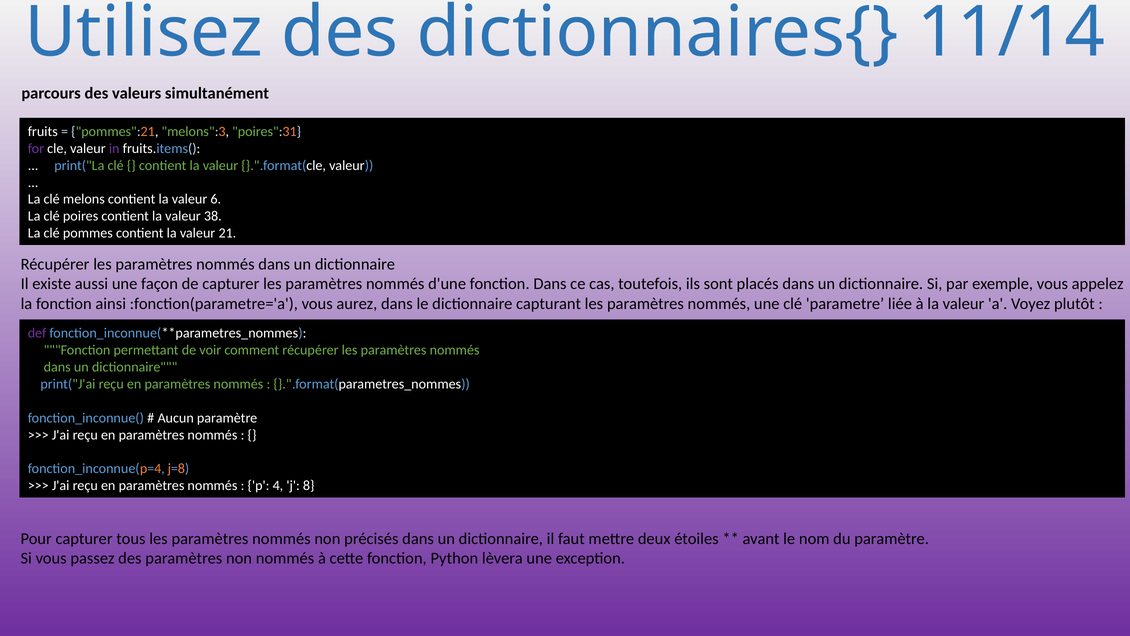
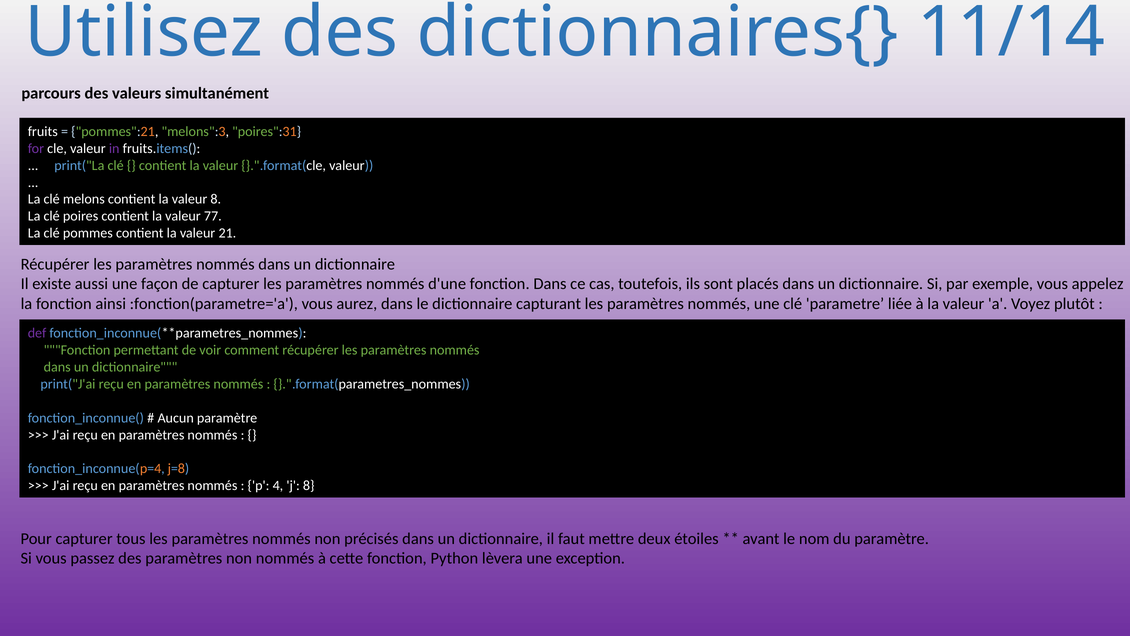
valeur 6: 6 -> 8 (216, 199)
38: 38 -> 77 (213, 216)
